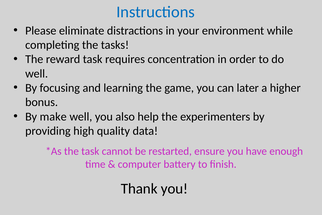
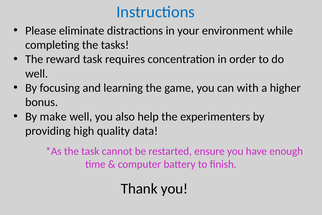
later: later -> with (248, 88)
